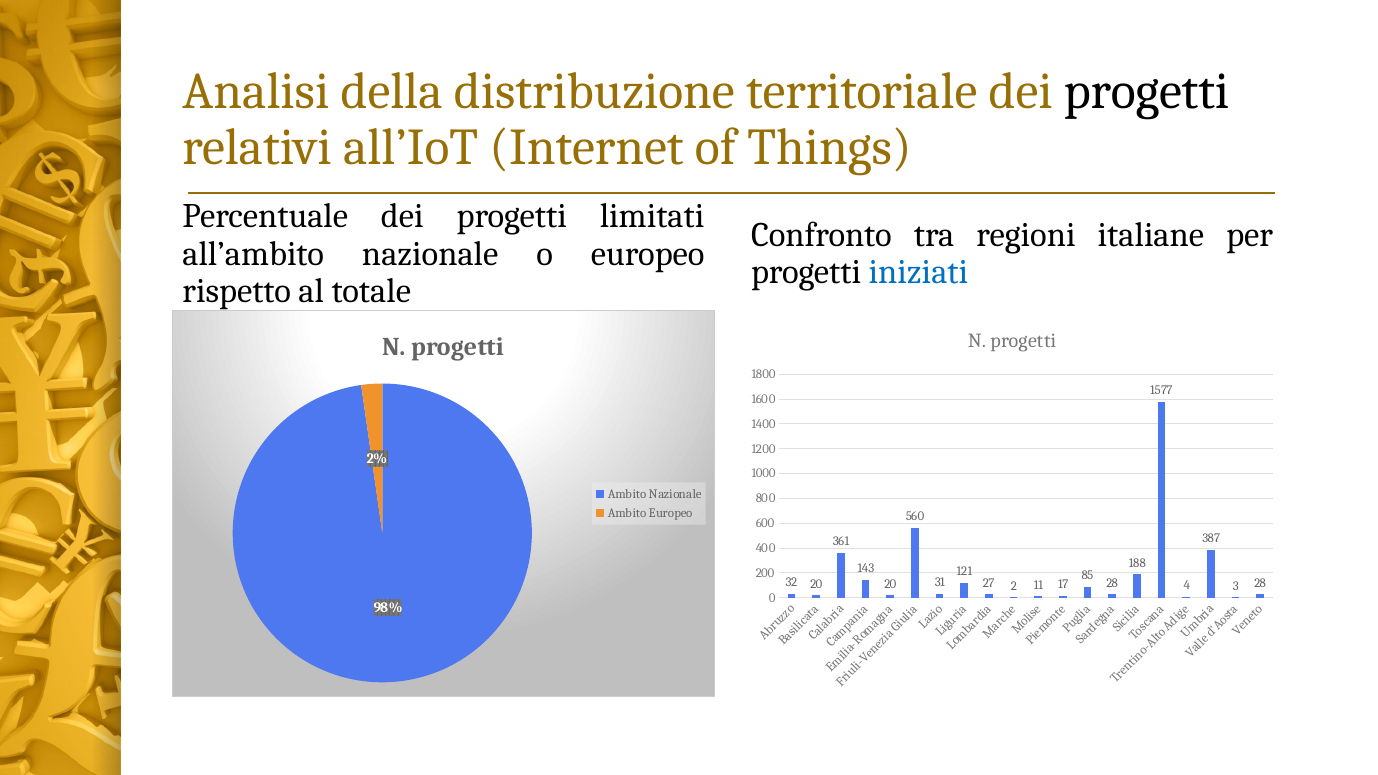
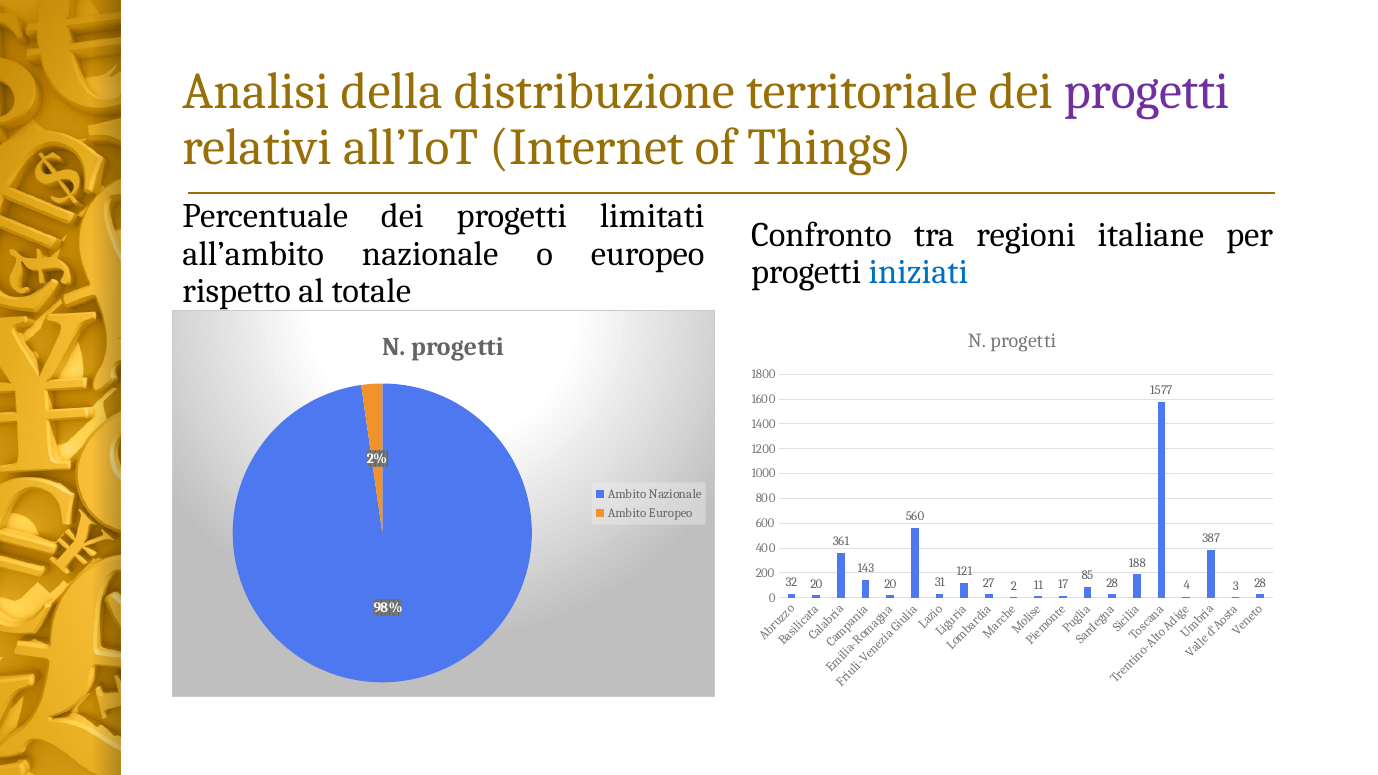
progetti colour: black -> purple (1147, 92)
